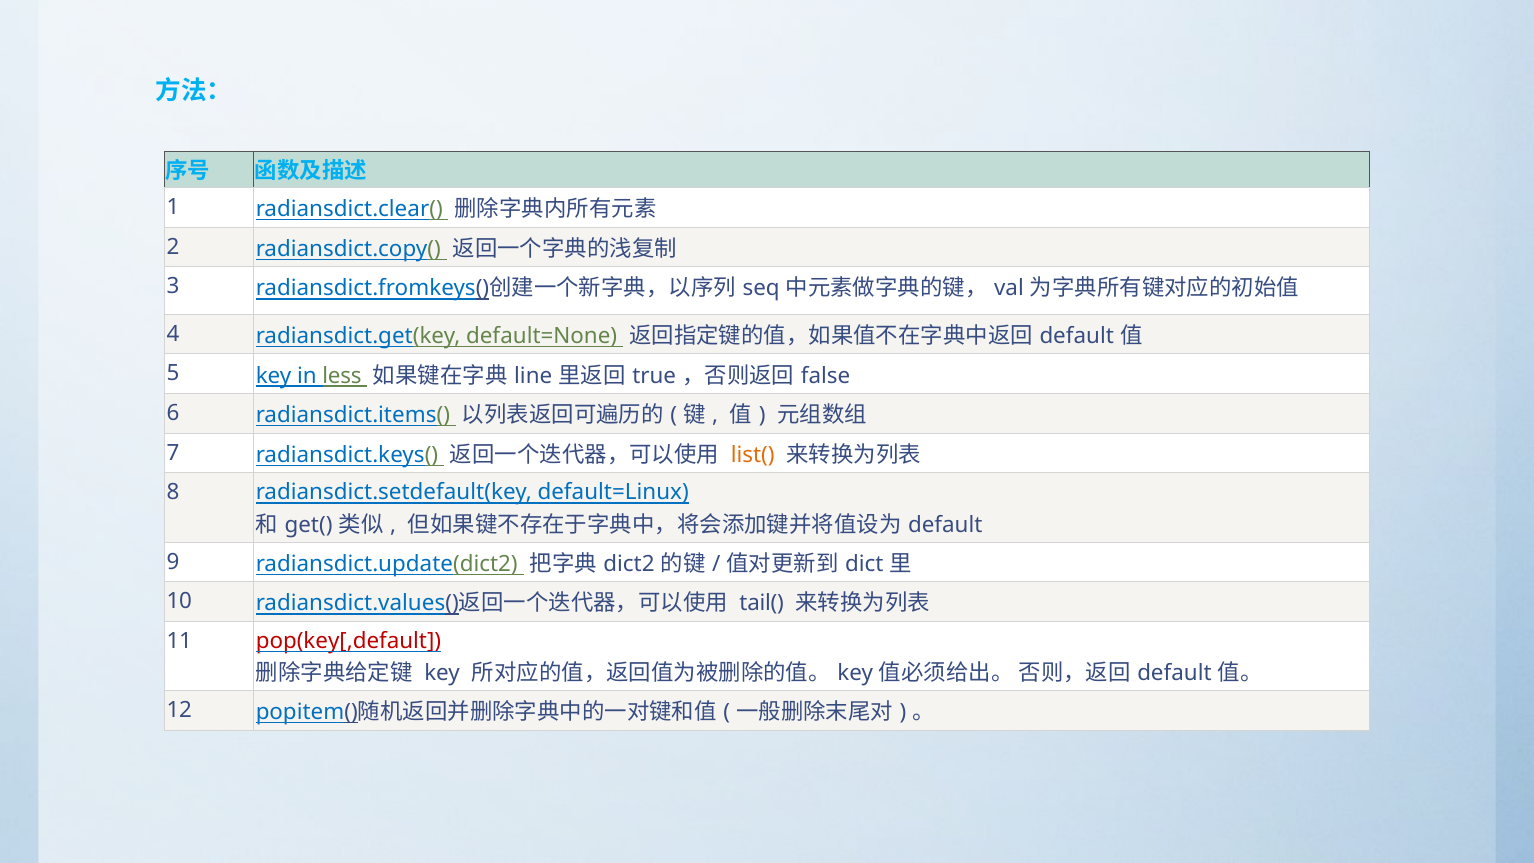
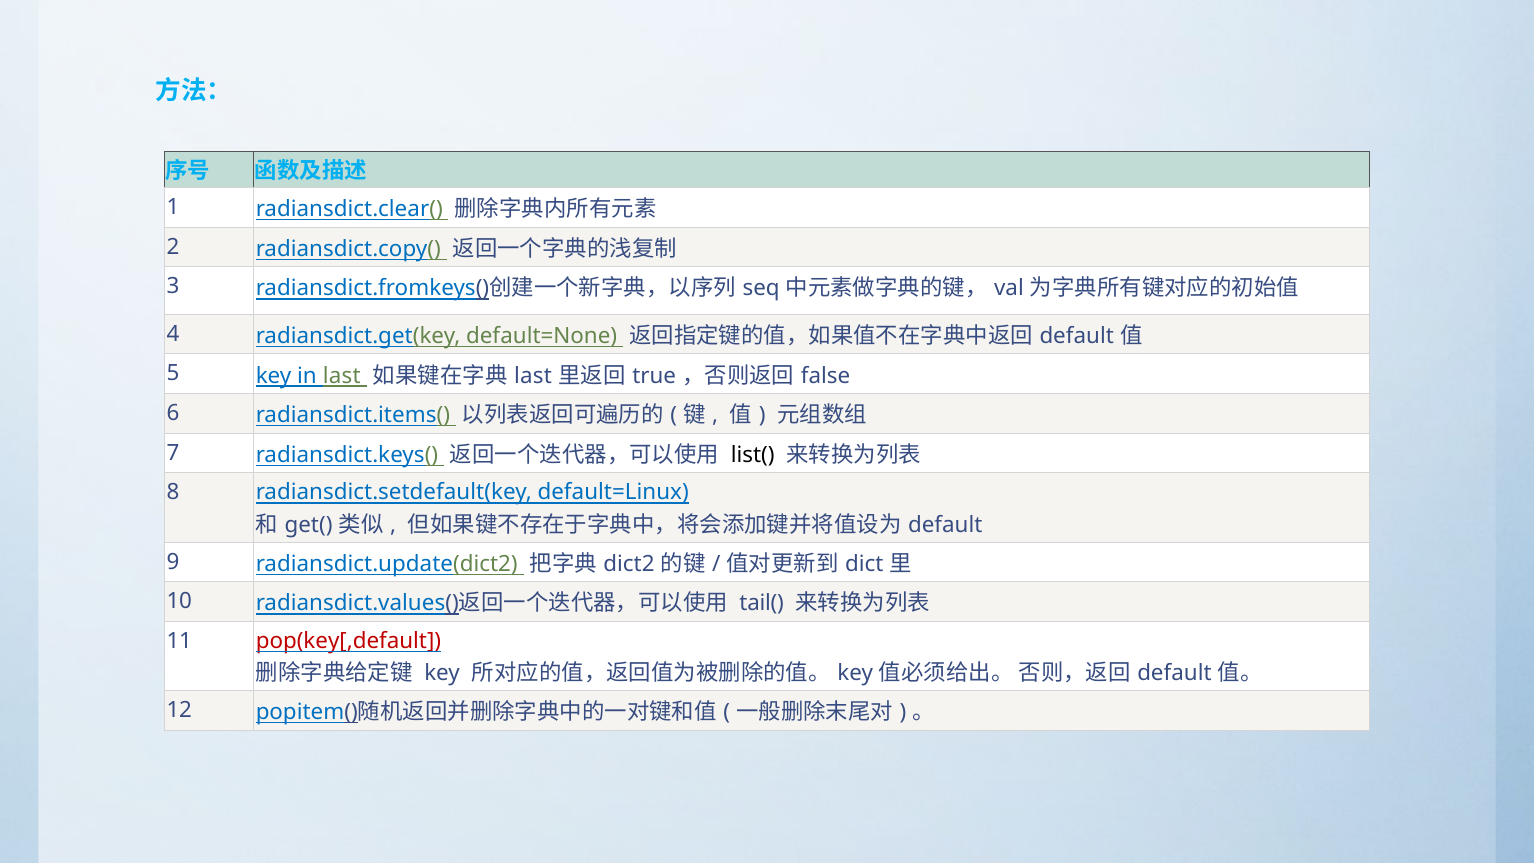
in less: less -> last (342, 376)
line: line -> last (533, 376)
list( colour: orange -> black (753, 455)
